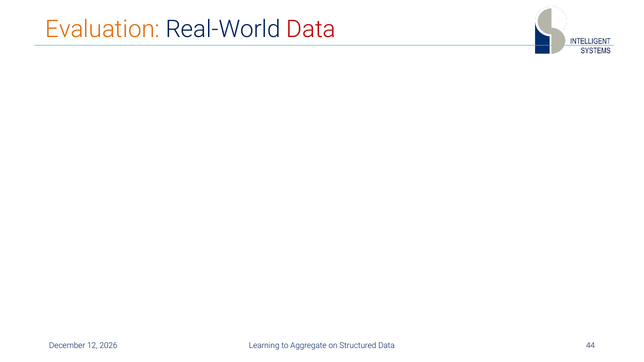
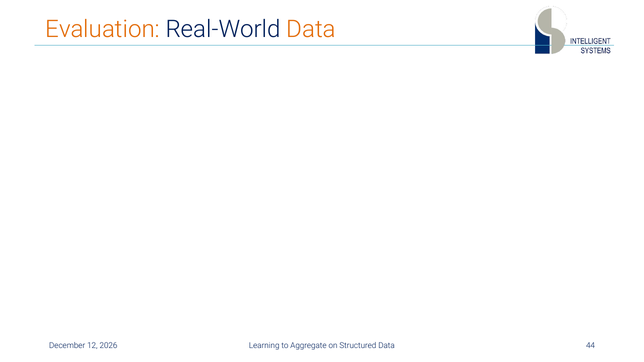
Data colour: red -> orange (311, 30)
